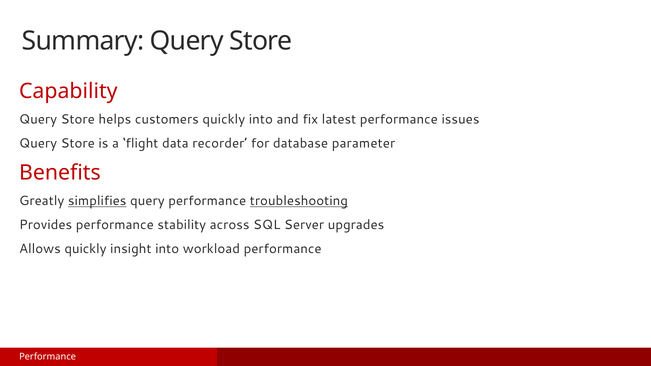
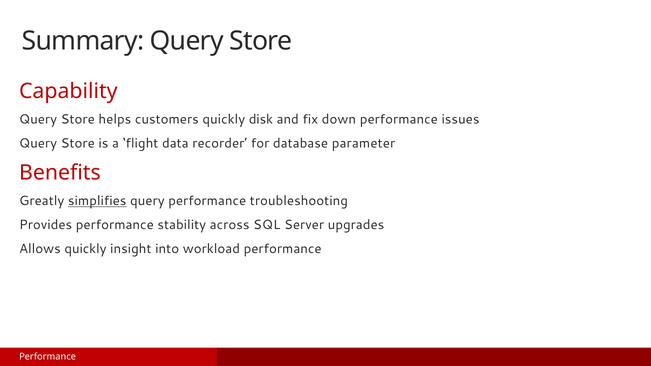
quickly into: into -> disk (261, 120)
latest: latest -> down (339, 120)
troubleshooting underline: present -> none (299, 201)
